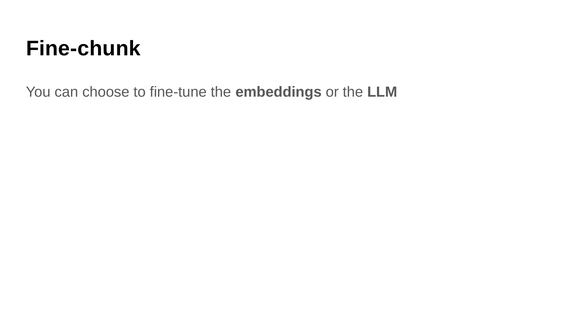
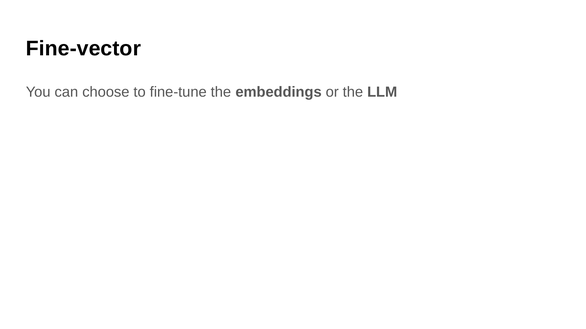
Fine-chunk: Fine-chunk -> Fine-vector (83, 49)
